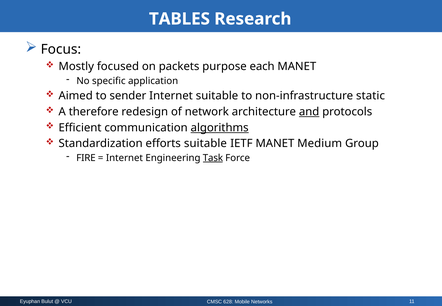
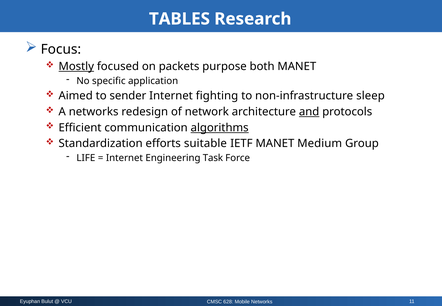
Mostly underline: none -> present (76, 67)
each: each -> both (262, 67)
Internet suitable: suitable -> fighting (217, 96)
static: static -> sleep (371, 96)
A therefore: therefore -> networks (94, 112)
FIRE: FIRE -> LIFE (86, 158)
Task underline: present -> none (213, 158)
